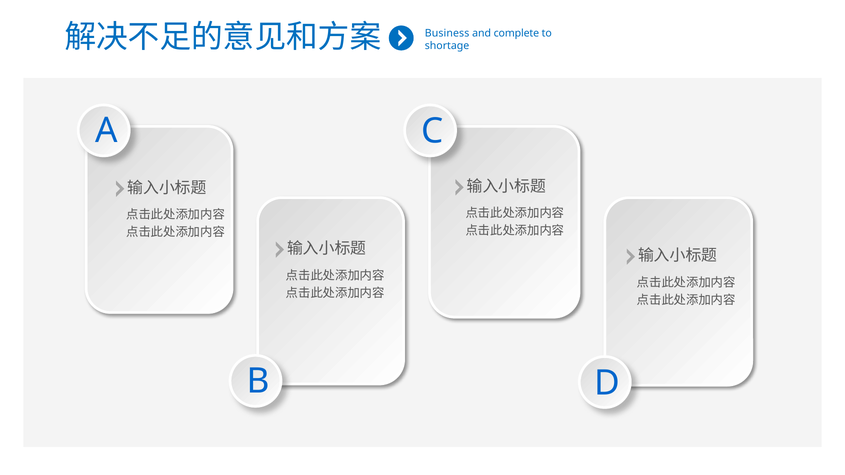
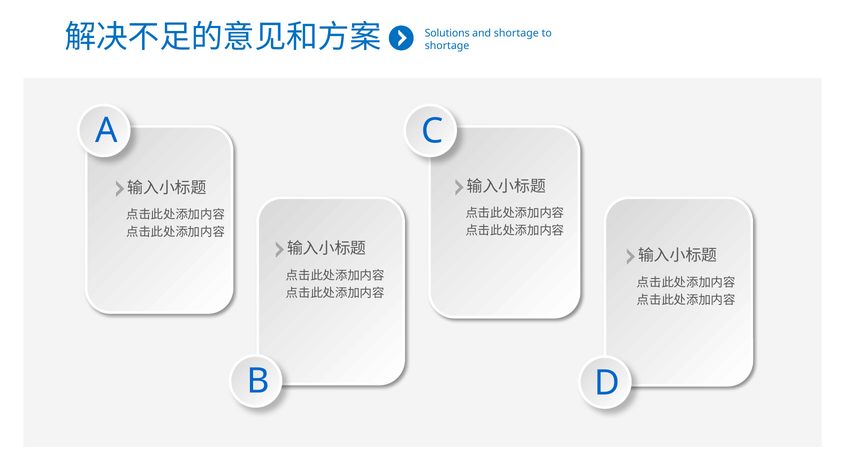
Business: Business -> Solutions (447, 33)
and complete: complete -> shortage (516, 33)
